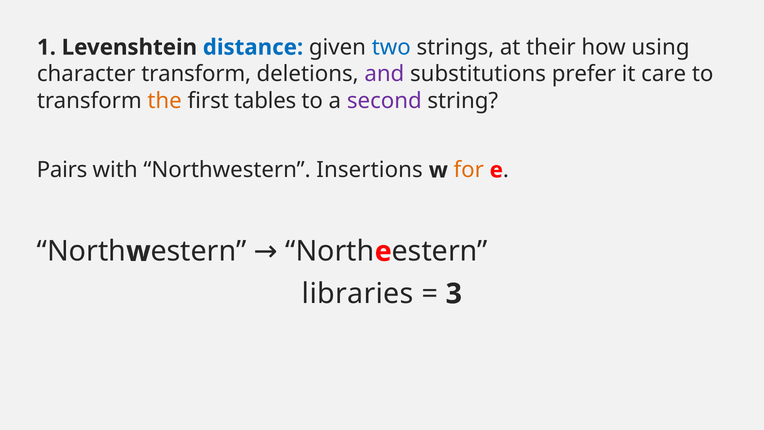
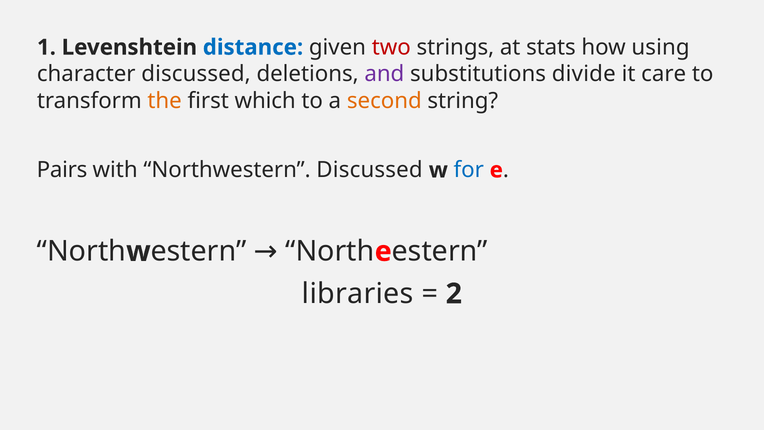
two colour: blue -> red (391, 47)
their: their -> stats (551, 47)
character transform: transform -> discussed (196, 74)
prefer: prefer -> divide (584, 74)
tables: tables -> which (265, 101)
second colour: purple -> orange (384, 101)
Northwestern Insertions: Insertions -> Discussed (370, 170)
for colour: orange -> blue (469, 170)
3: 3 -> 2 (454, 294)
